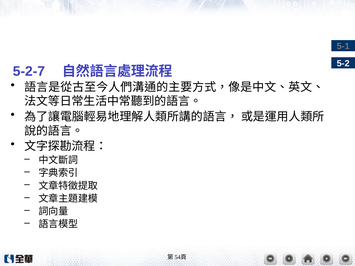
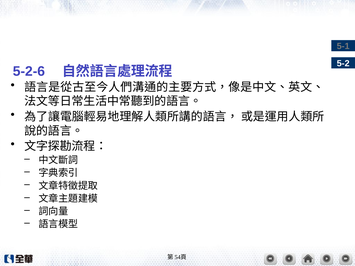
5-2-7: 5-2-7 -> 5-2-6 (29, 71)
